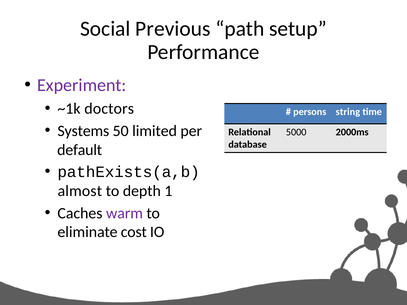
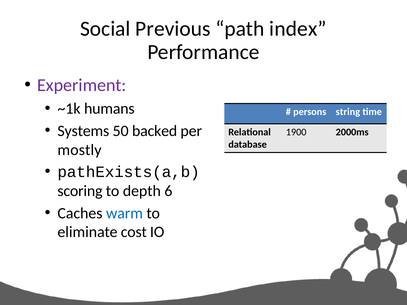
setup: setup -> index (298, 29)
doctors: doctors -> humans (109, 109)
limited: limited -> backed (155, 131)
5000: 5000 -> 1900 (296, 132)
default: default -> mostly (79, 150)
almost: almost -> scoring (80, 191)
1: 1 -> 6 (168, 191)
warm colour: purple -> blue (124, 213)
